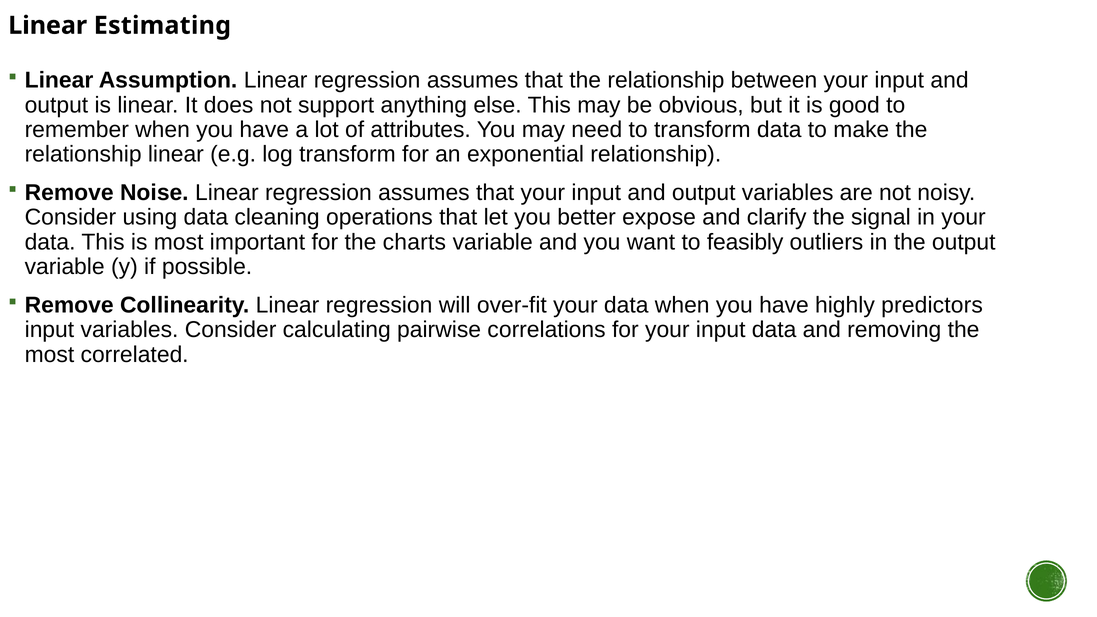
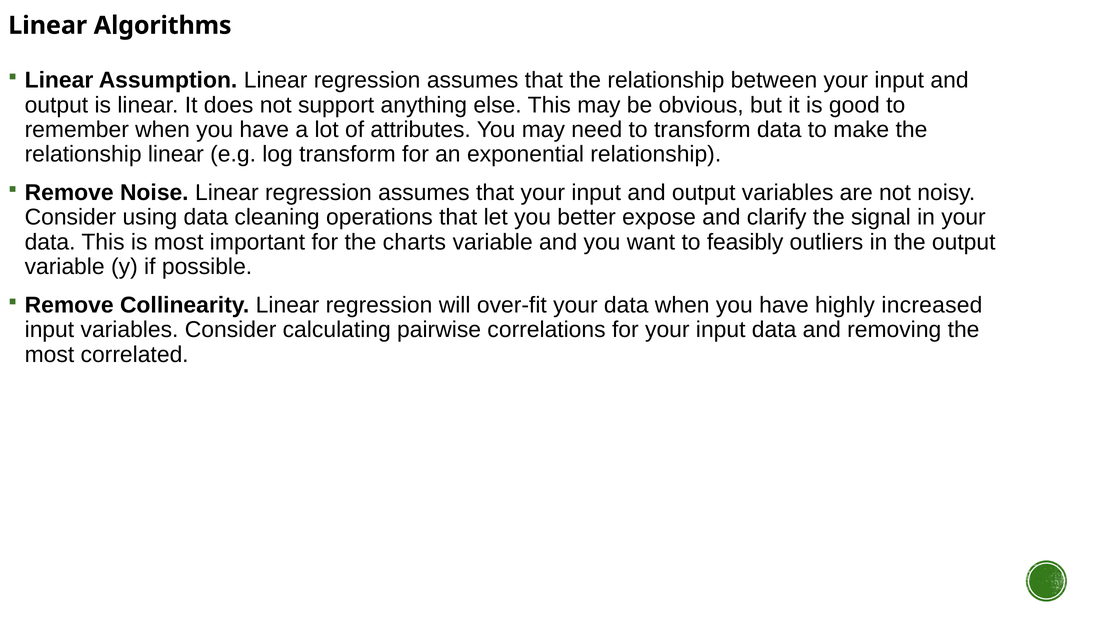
Estimating: Estimating -> Algorithms (163, 25)
predictors: predictors -> increased (932, 305)
